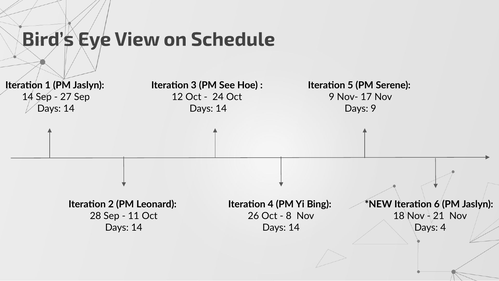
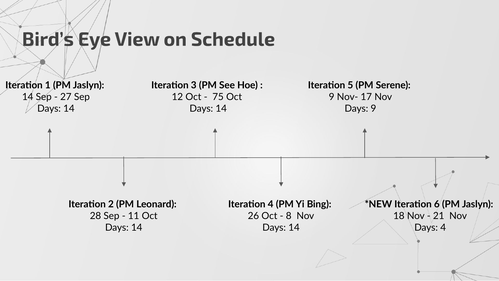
24: 24 -> 75 (218, 97)
